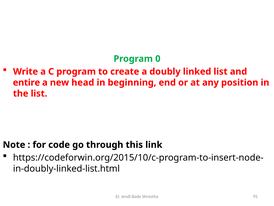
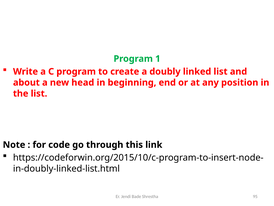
0: 0 -> 1 (158, 59)
entire: entire -> about (26, 82)
